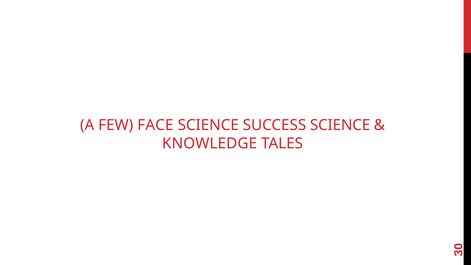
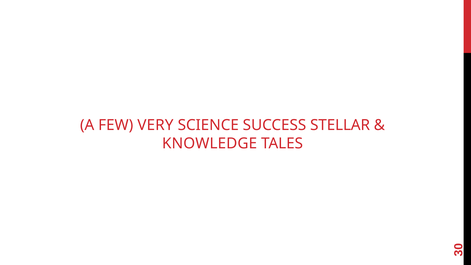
FACE: FACE -> VERY (155, 125)
SUCCESS SCIENCE: SCIENCE -> STELLAR (340, 125)
